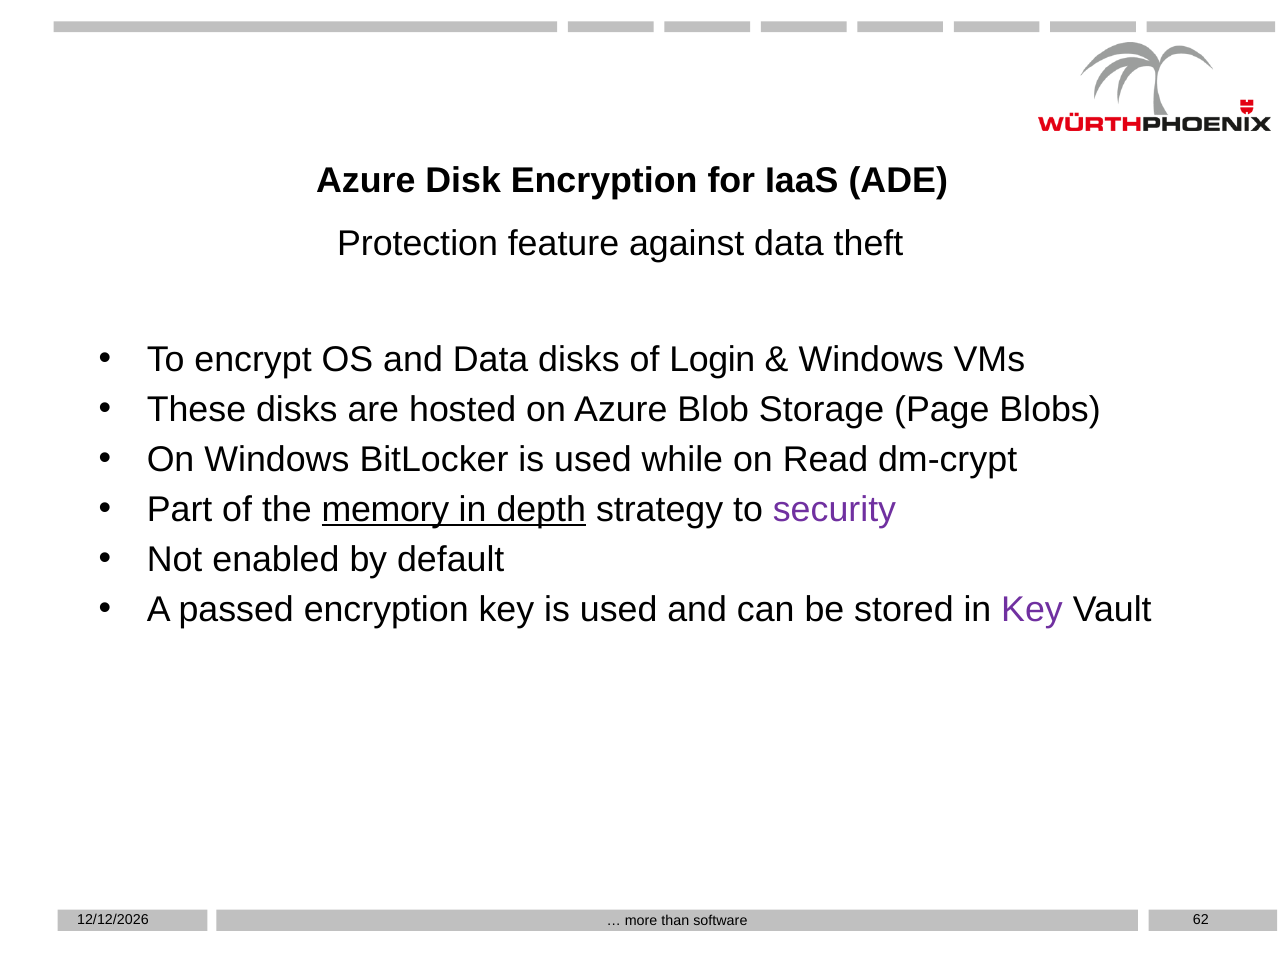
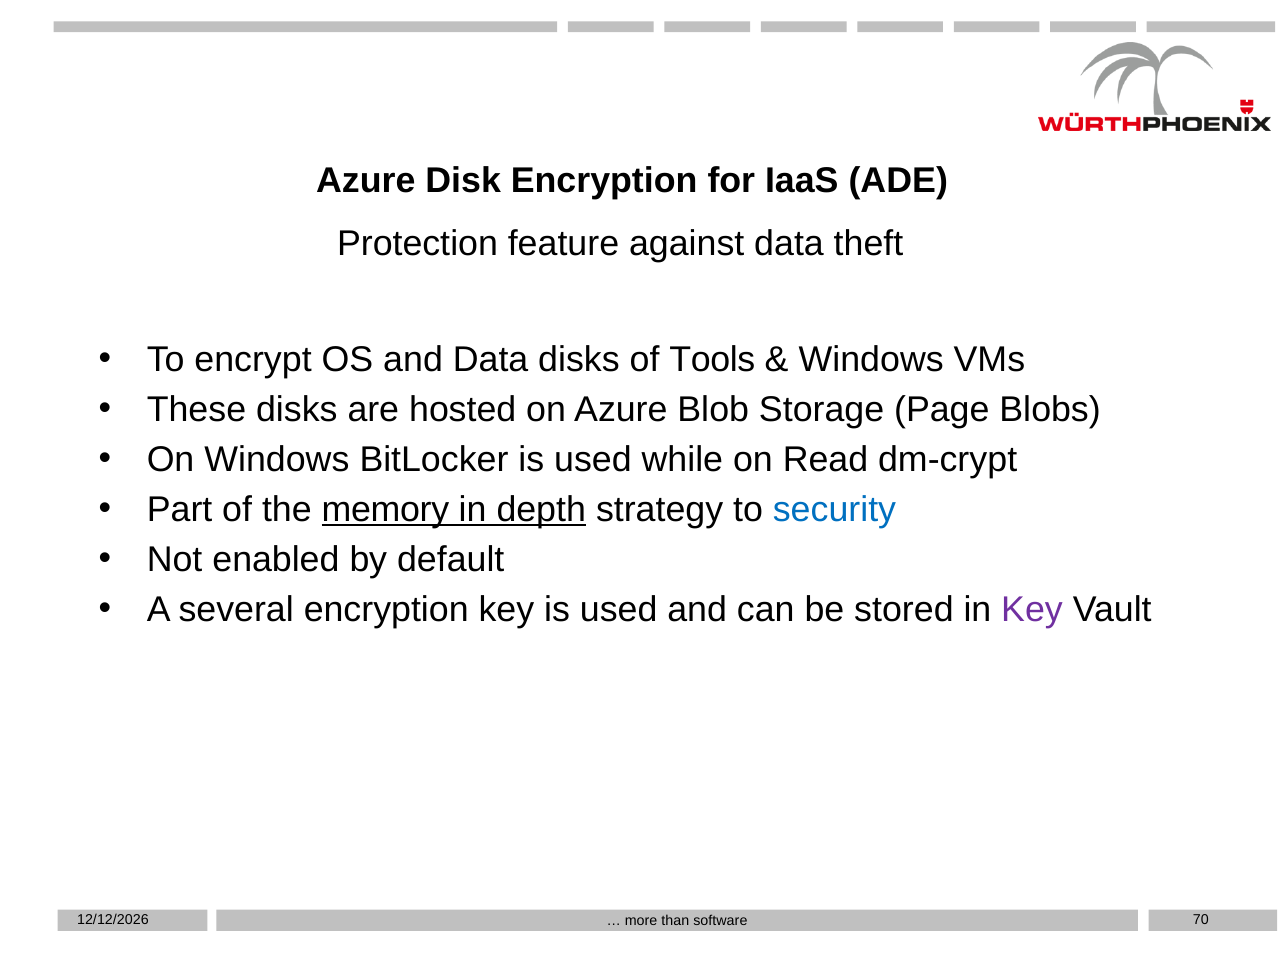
Login: Login -> Tools (712, 360)
security colour: purple -> blue (834, 510)
passed: passed -> several (236, 610)
62: 62 -> 70 (1201, 921)
